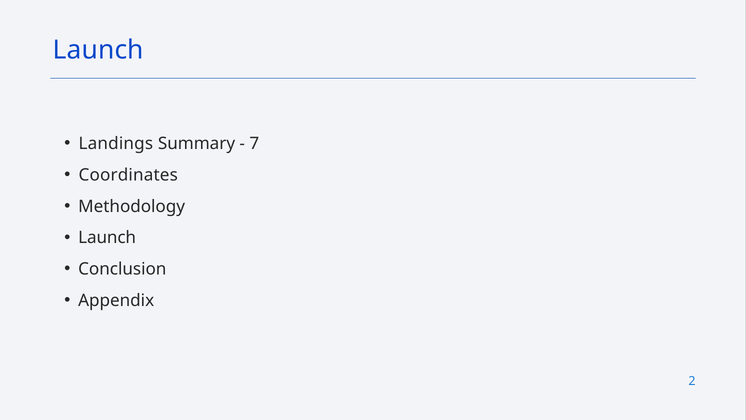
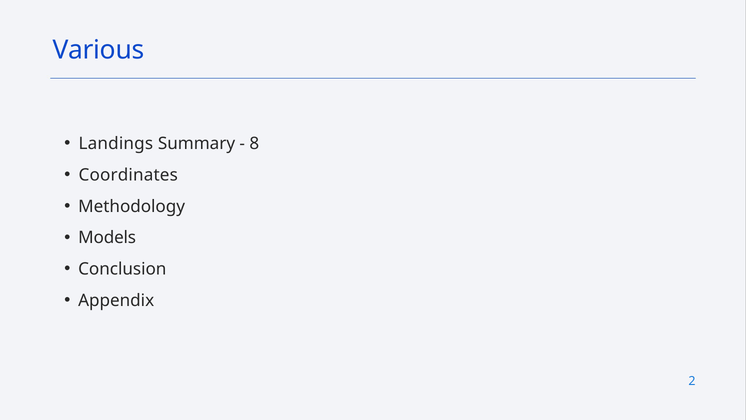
Launch: Launch -> Various (98, 50)
7: 7 -> 8 (254, 144)
Launch: Launch -> Models (107, 238)
